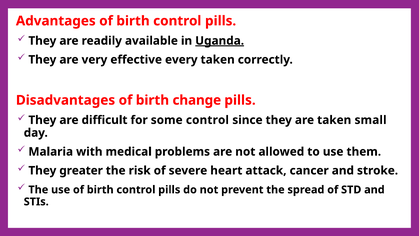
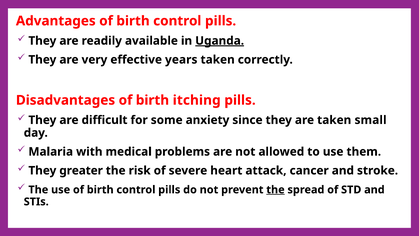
every: every -> years (181, 60)
change: change -> itching (197, 100)
some control: control -> anxiety (207, 120)
the underline: none -> present (275, 189)
